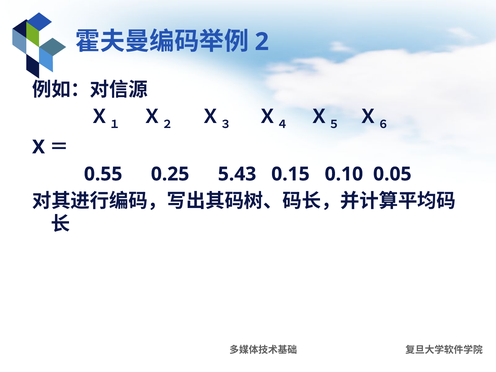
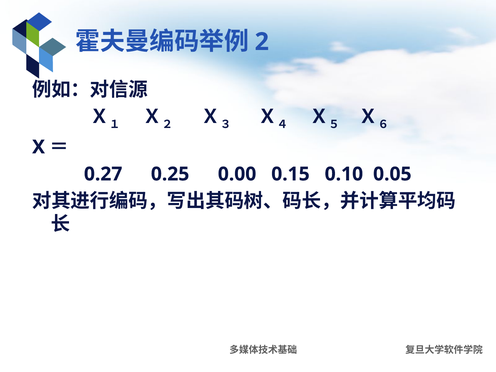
0.55: 0.55 -> 0.27 (103, 174)
5.43: 5.43 -> 0.00 (237, 174)
